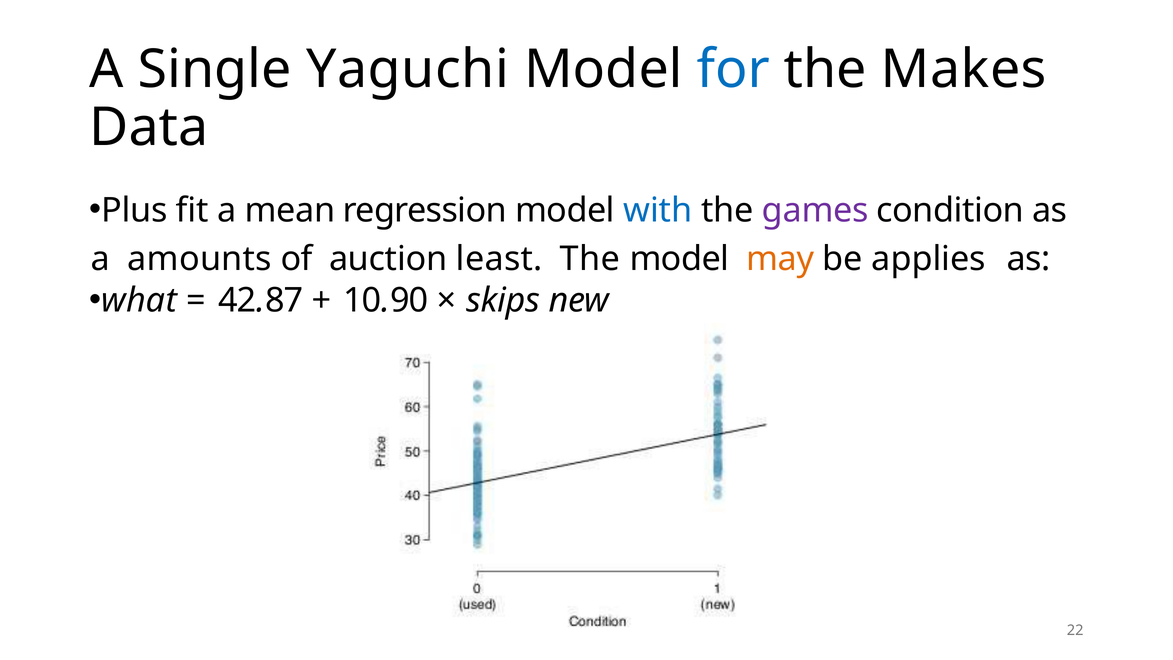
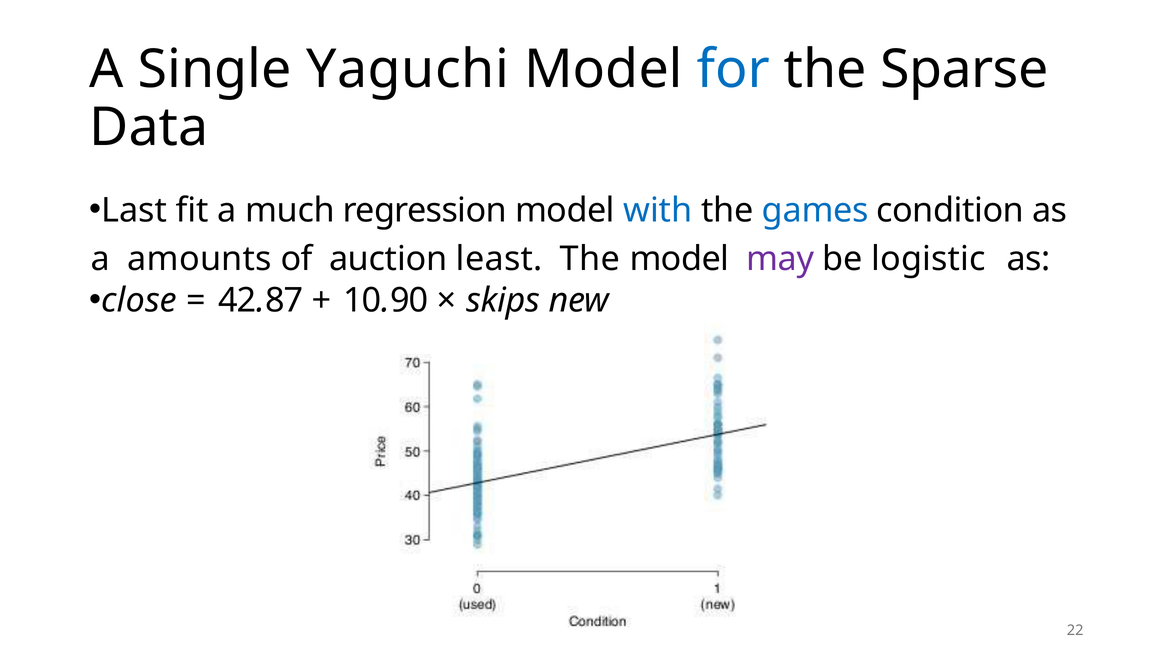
Makes: Makes -> Sparse (964, 70)
Plus: Plus -> Last (134, 210)
mean: mean -> much (290, 210)
games colour: purple -> blue (815, 210)
may colour: orange -> purple (780, 259)
applies: applies -> logistic (929, 259)
what: what -> close (139, 300)
